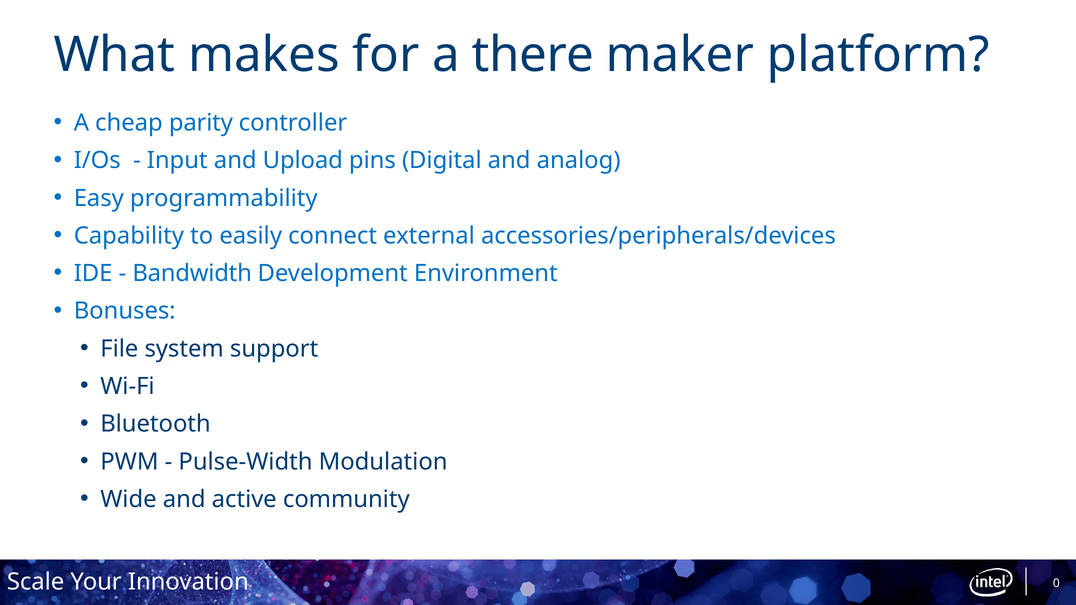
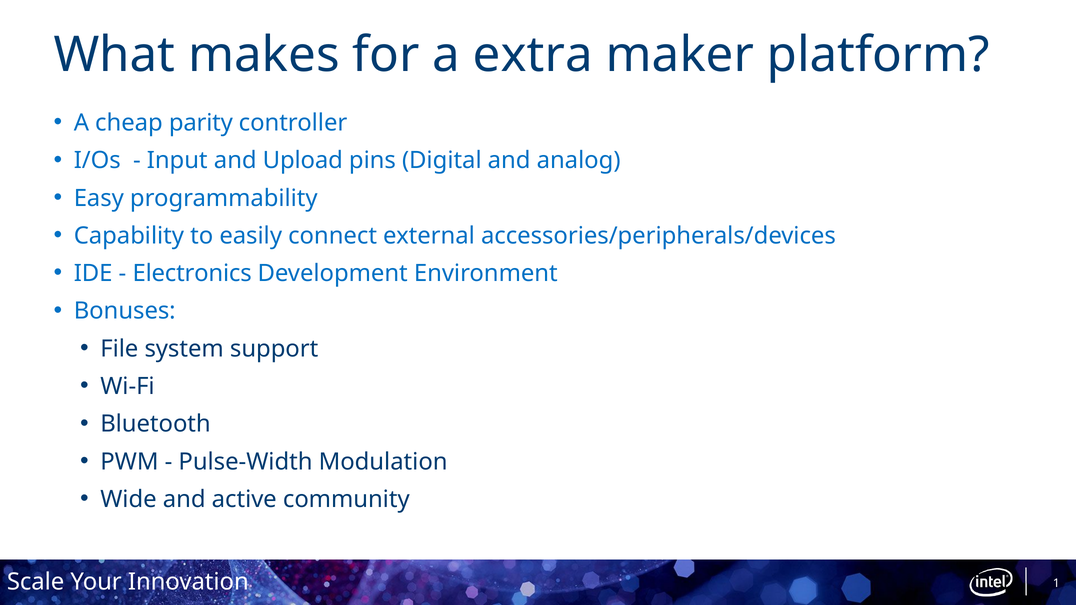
there: there -> extra (533, 55)
Bandwidth: Bandwidth -> Electronics (192, 274)
0: 0 -> 1 (1056, 584)
